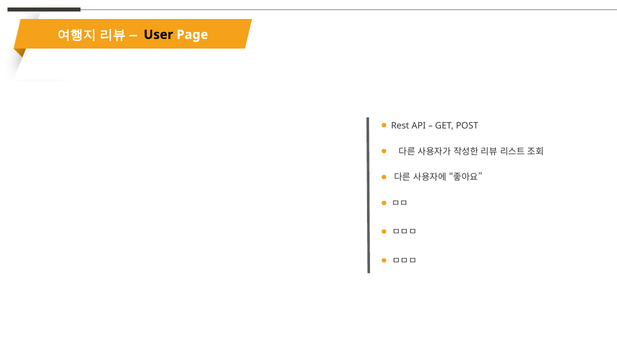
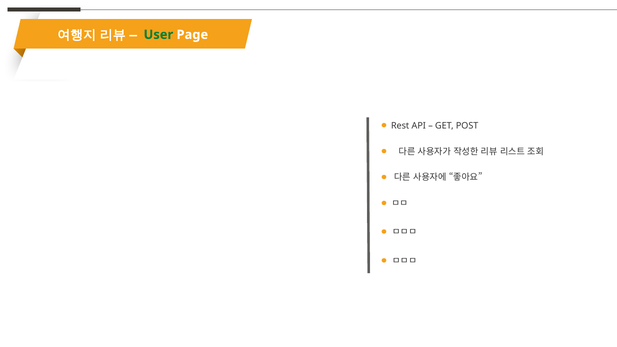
User colour: black -> green (158, 35)
